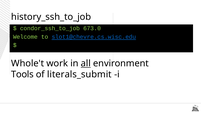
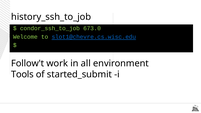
Whole't: Whole't -> Follow't (28, 63)
all underline: present -> none (86, 63)
literals_submit: literals_submit -> started_submit (79, 74)
